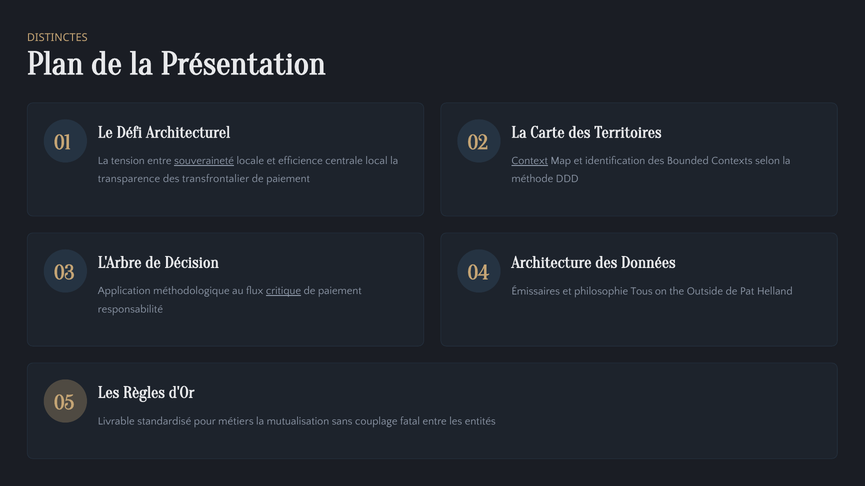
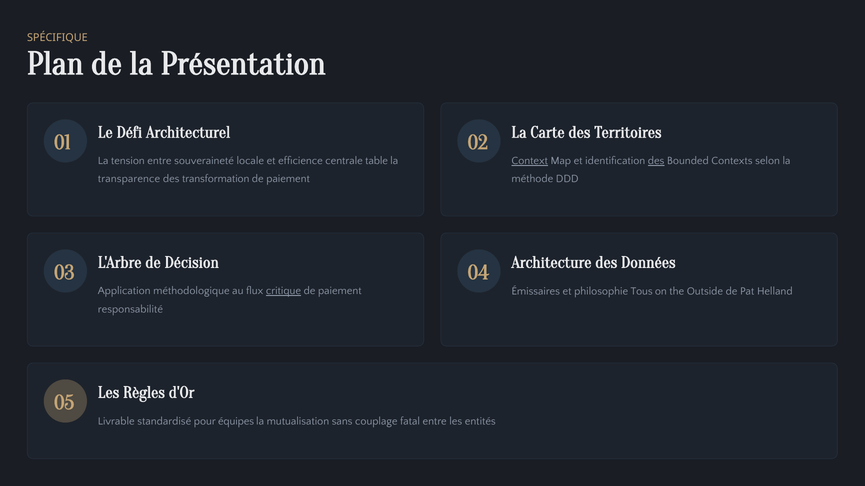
DISTINCTES: DISTINCTES -> SPÉCIFIQUE (57, 38)
souveraineté underline: present -> none (204, 161)
local: local -> table (377, 161)
des underline: none -> present (656, 161)
transfrontalier: transfrontalier -> transformation (216, 179)
métiers: métiers -> équipes (236, 422)
